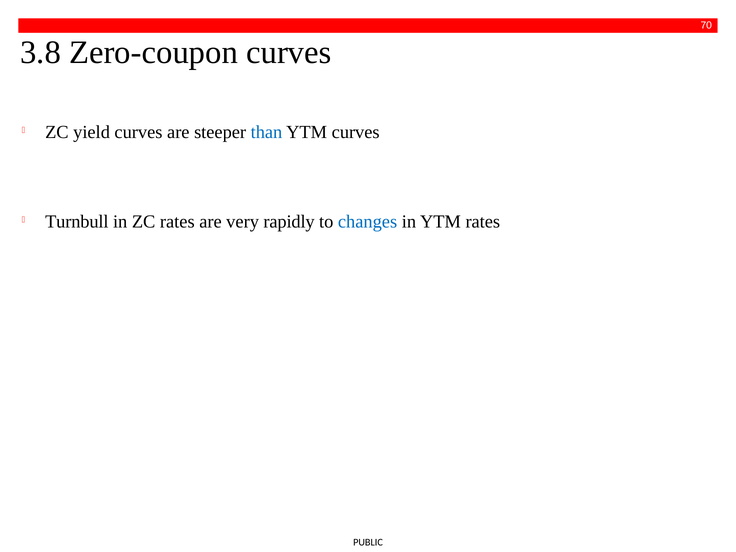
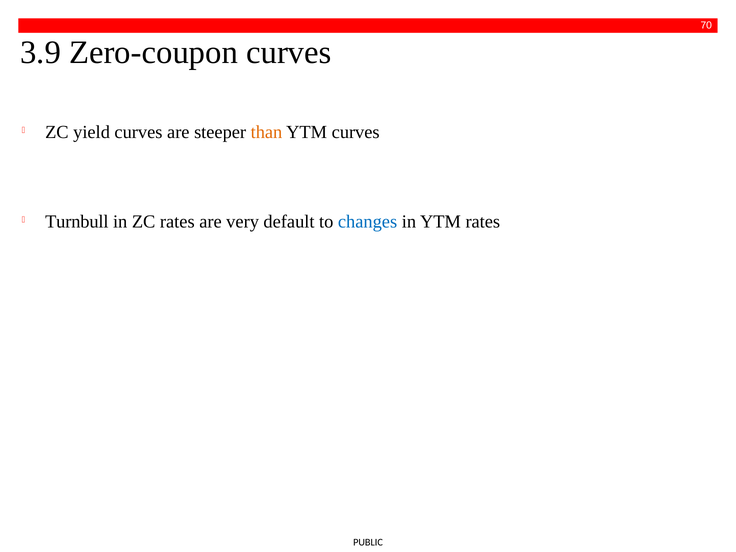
3.8: 3.8 -> 3.9 (40, 52)
than colour: blue -> orange (267, 132)
rapidly: rapidly -> default (289, 222)
